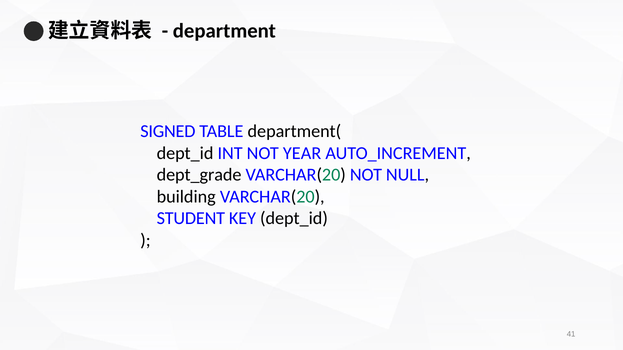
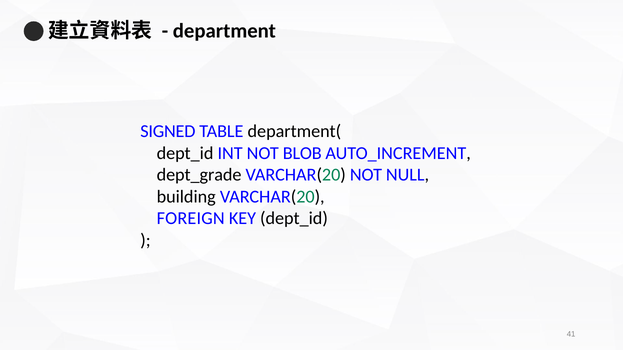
YEAR: YEAR -> BLOB (302, 153)
STUDENT: STUDENT -> FOREIGN (191, 219)
